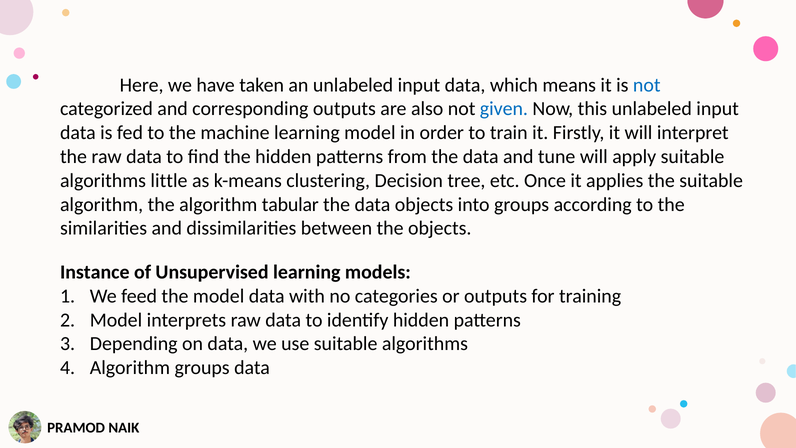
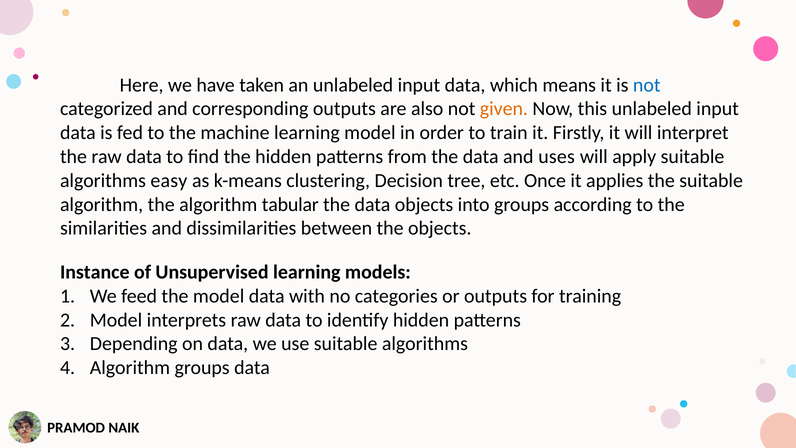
given colour: blue -> orange (504, 109)
tune: tune -> uses (557, 157)
little: little -> easy (169, 180)
